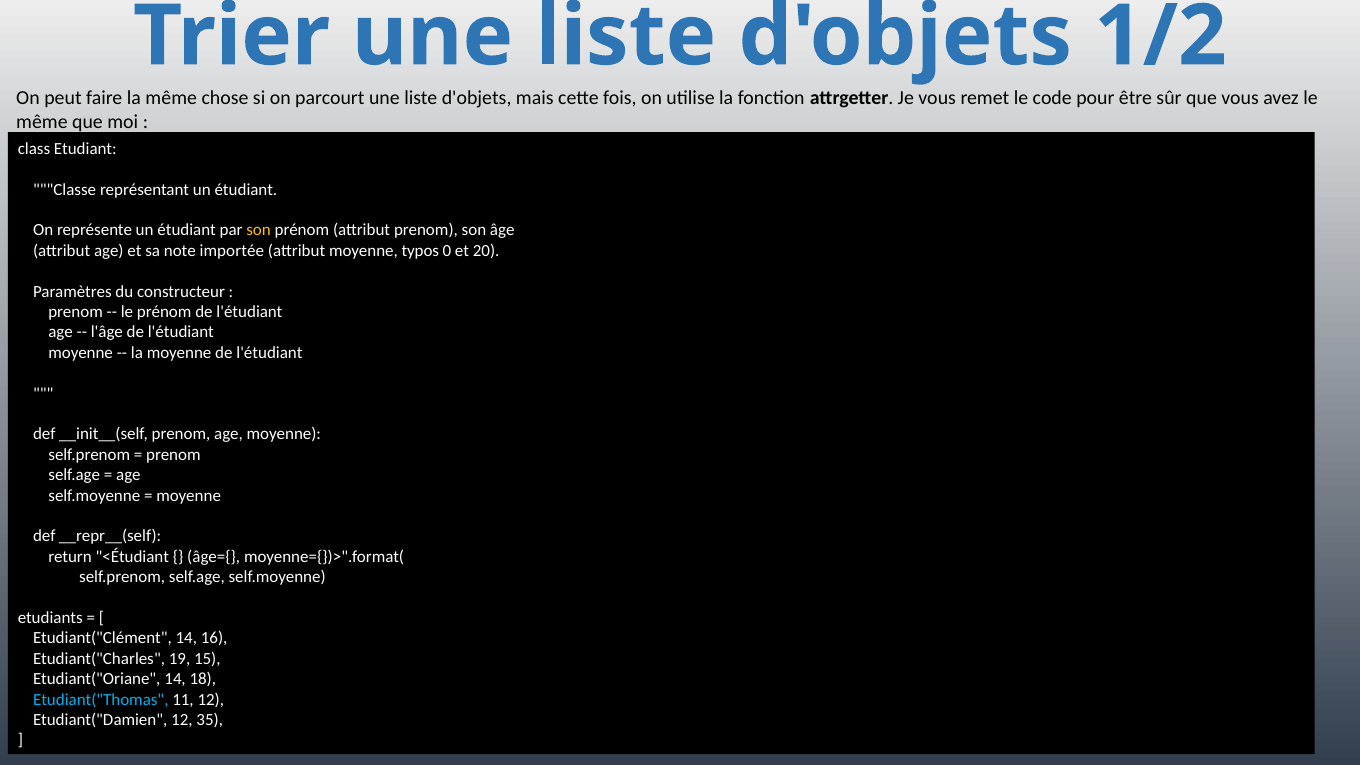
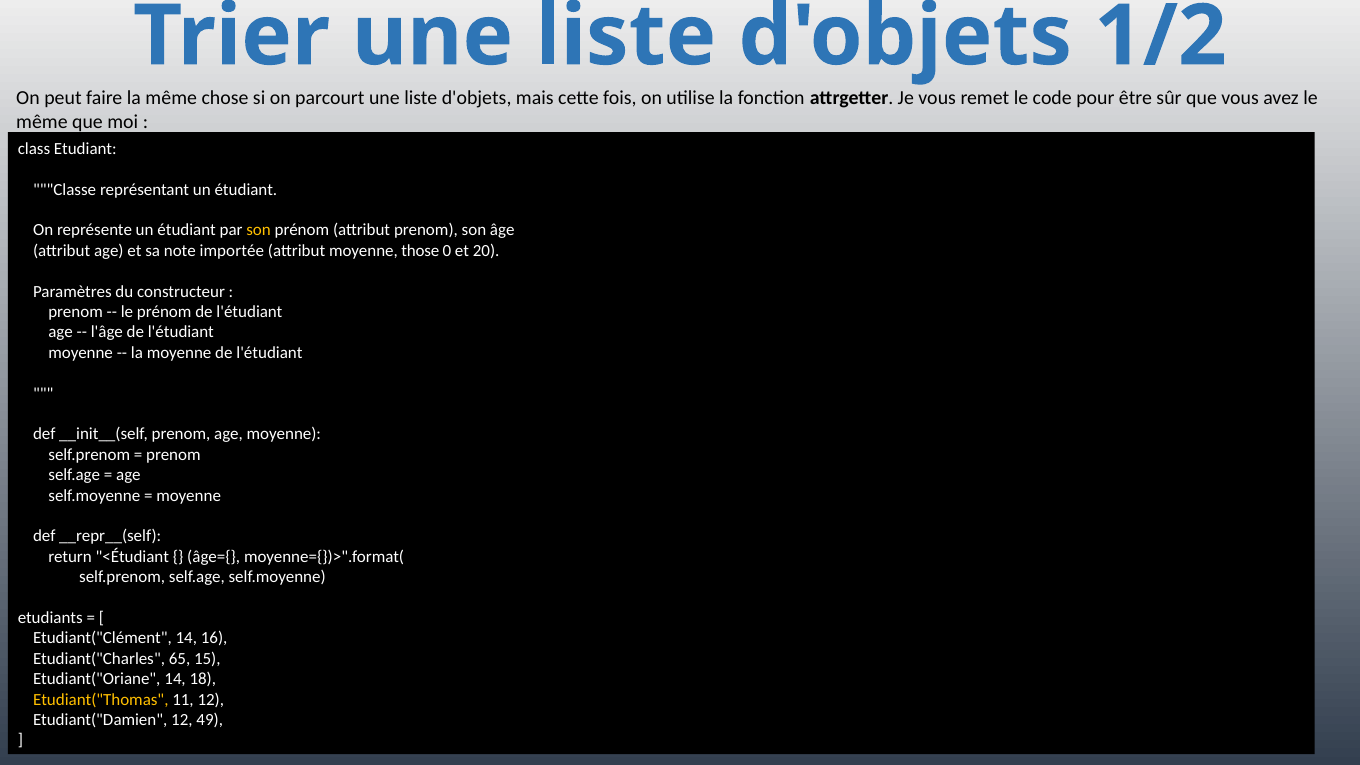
typos: typos -> those (420, 251)
19: 19 -> 65 (180, 659)
Etudiant("Thomas colour: light blue -> yellow (101, 699)
35: 35 -> 49 (210, 720)
